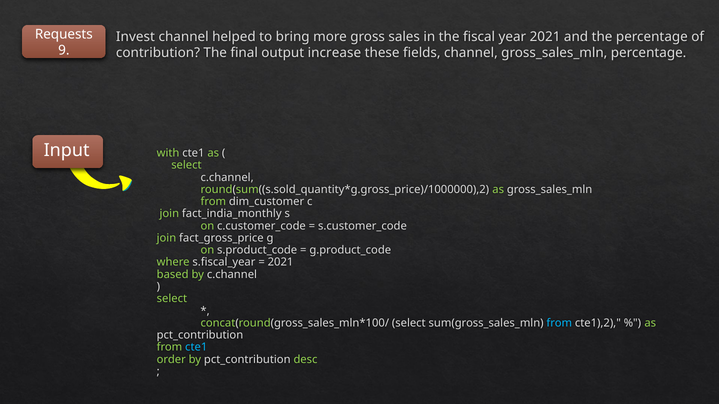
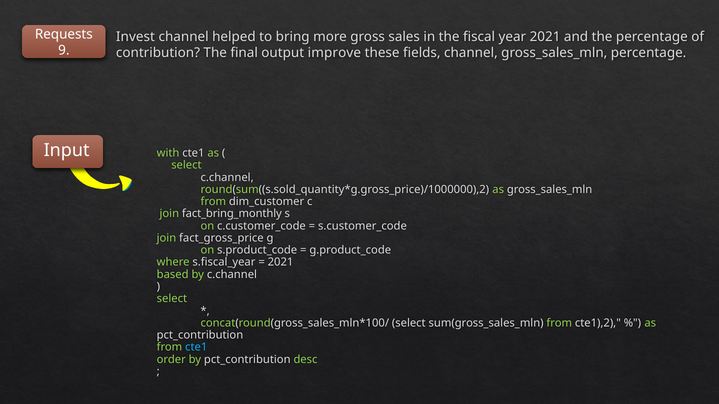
increase: increase -> improve (334, 53)
fact_india_monthly: fact_india_monthly -> fact_bring_monthly (232, 214)
from colour: light blue -> light green (559, 323)
